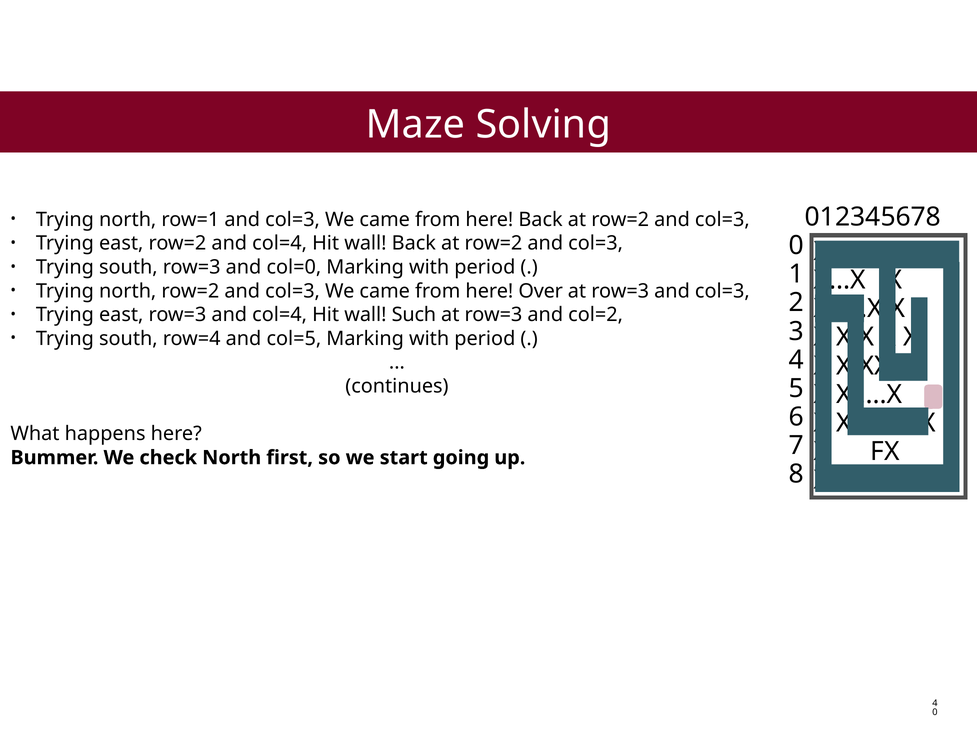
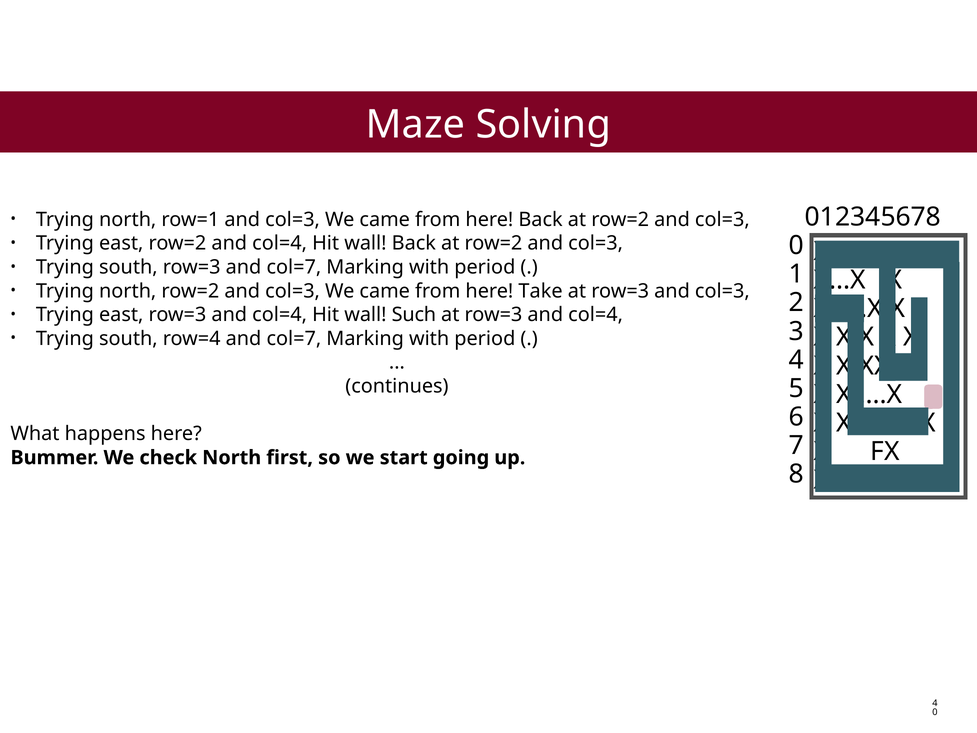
row=3 and col=0: col=0 -> col=7 (294, 267)
Over: Over -> Take (541, 291)
at row=3 and col=2: col=2 -> col=4 (596, 315)
row=4 and col=5: col=5 -> col=7 (294, 338)
